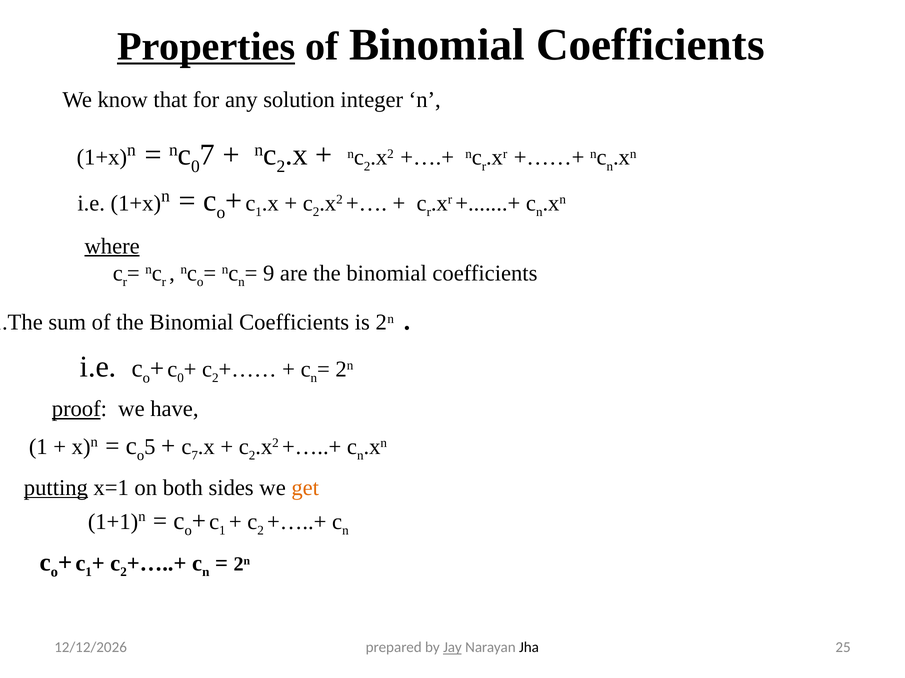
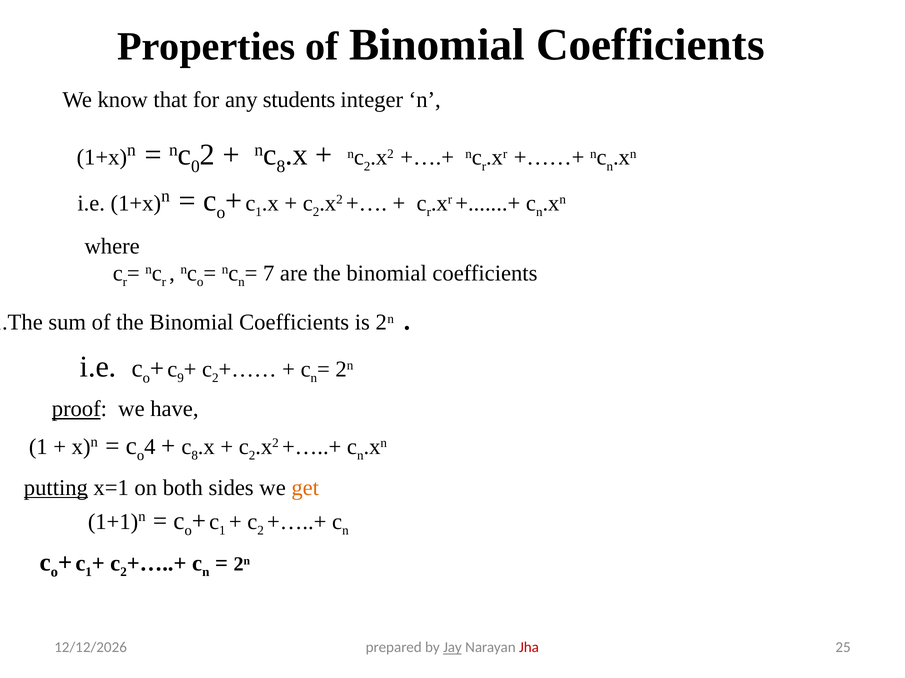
Properties underline: present -> none (206, 46)
solution: solution -> students (299, 100)
7: 7 -> 2 (207, 155)
2: 2 -> 8 (281, 167)
where underline: present -> none (112, 246)
9: 9 -> 7 (269, 273)
0: 0 -> 9 (181, 378)
5: 5 -> 4 (150, 447)
7: 7 -> 8 (195, 456)
Jha colour: black -> red (529, 648)
